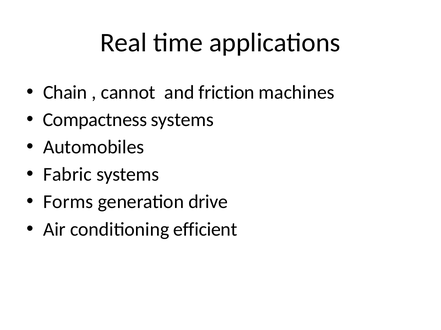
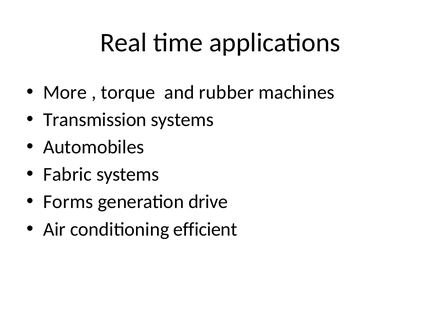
Chain: Chain -> More (65, 93)
cannot: cannot -> torque (128, 93)
friction: friction -> rubber (226, 93)
Compactness: Compactness -> Transmission (95, 120)
